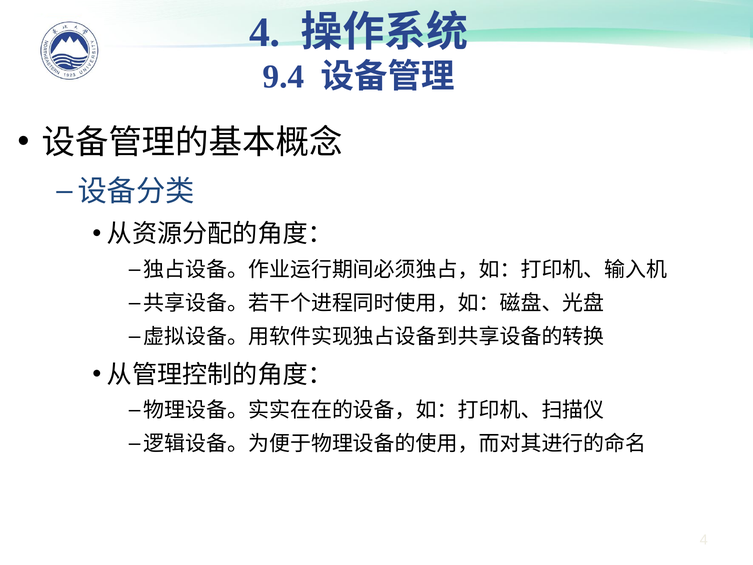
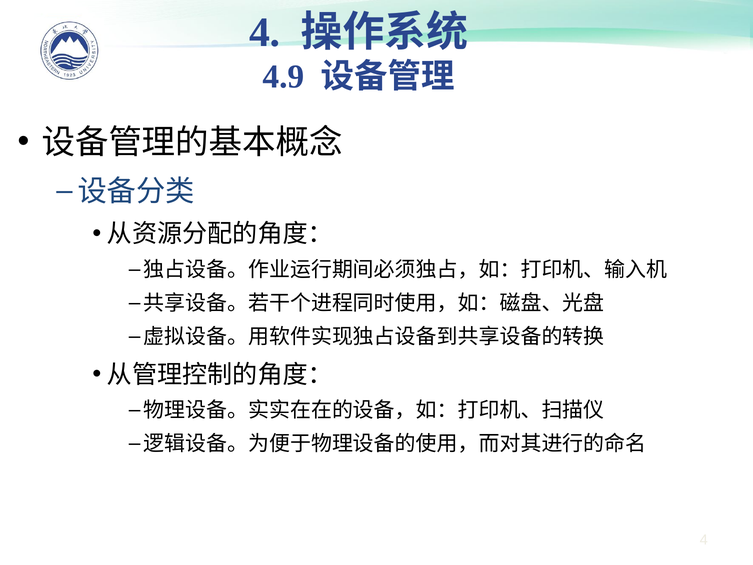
9.4: 9.4 -> 4.9 (283, 77)
